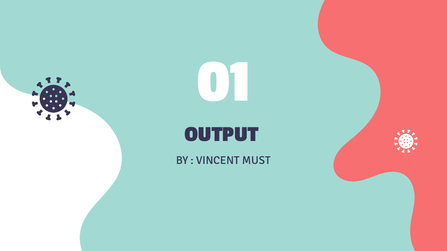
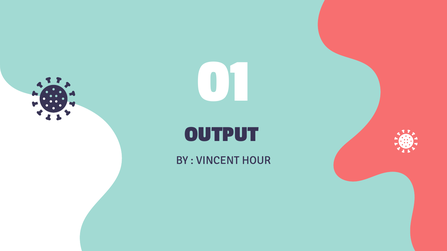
MUST: MUST -> HOUR (256, 160)
